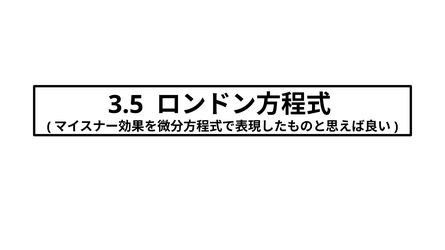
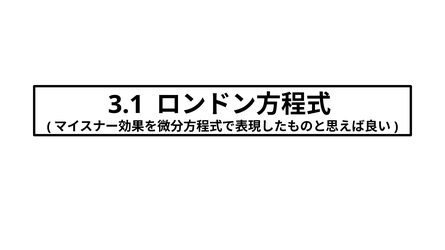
3.5: 3.5 -> 3.1 (126, 105)
